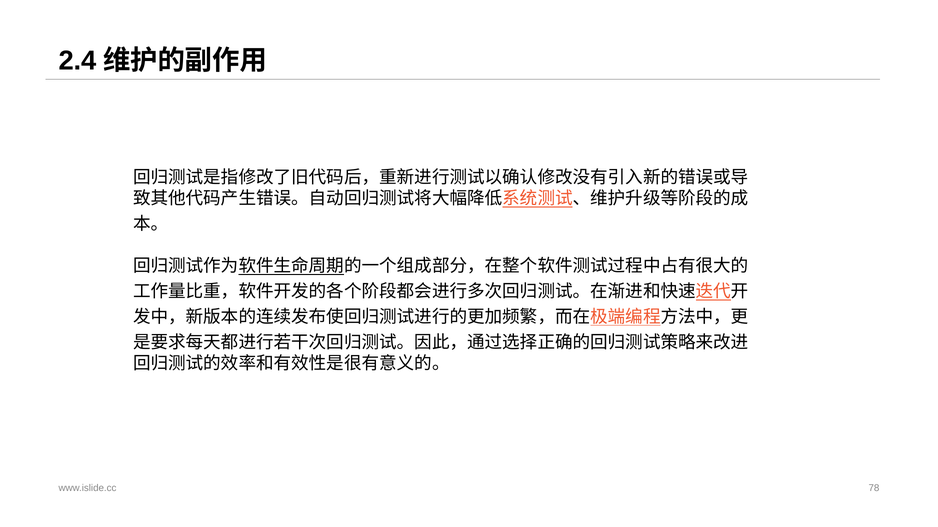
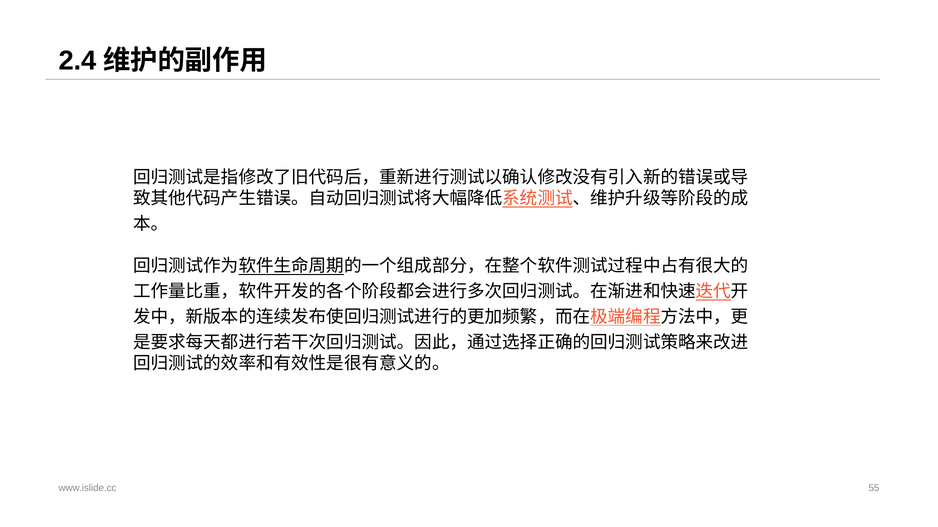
78: 78 -> 55 (874, 489)
